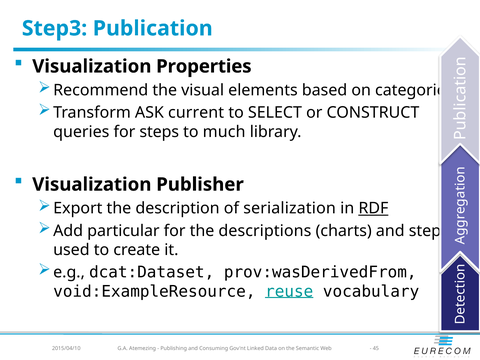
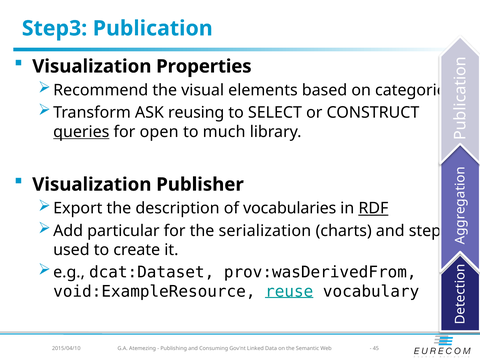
current: current -> reusing (196, 113)
queries underline: none -> present (81, 132)
for steps: steps -> open (159, 132)
serialization: serialization -> vocabularies (290, 208)
descriptions: descriptions -> serialization (265, 231)
